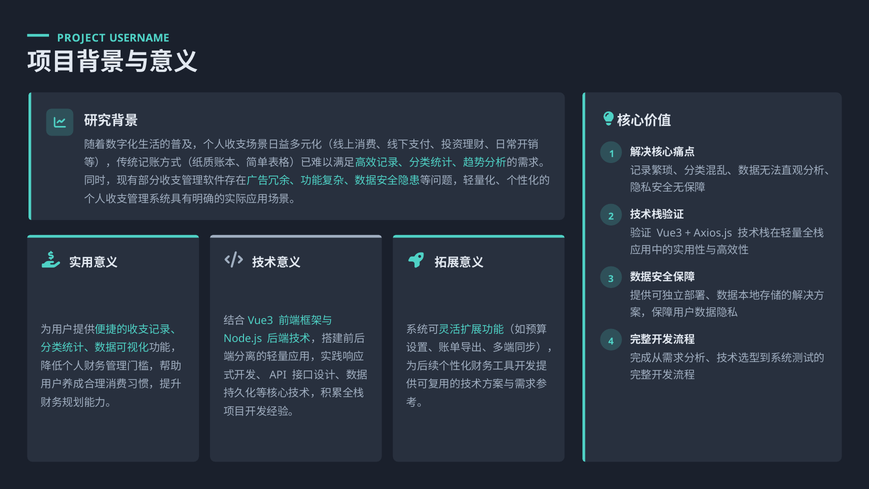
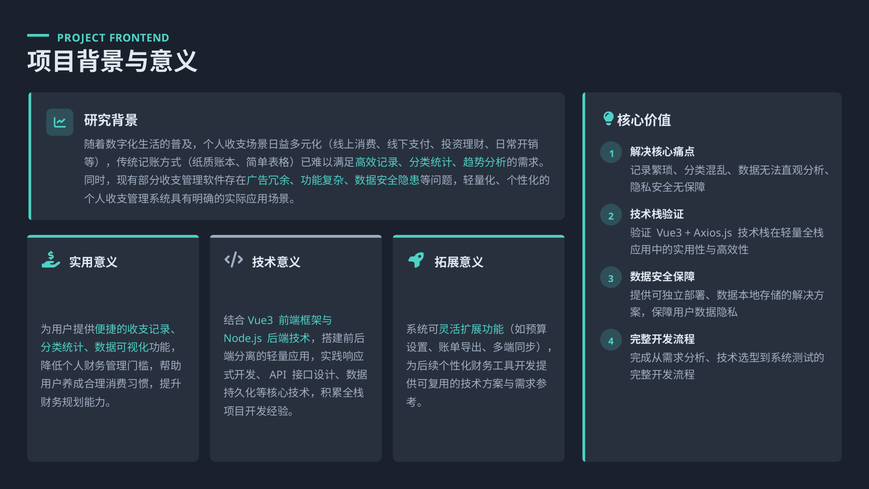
USERNAME: USERNAME -> FRONTEND (139, 38)
